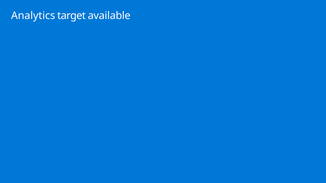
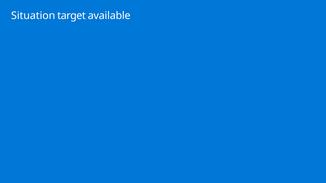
Analytics: Analytics -> Situation (33, 16)
